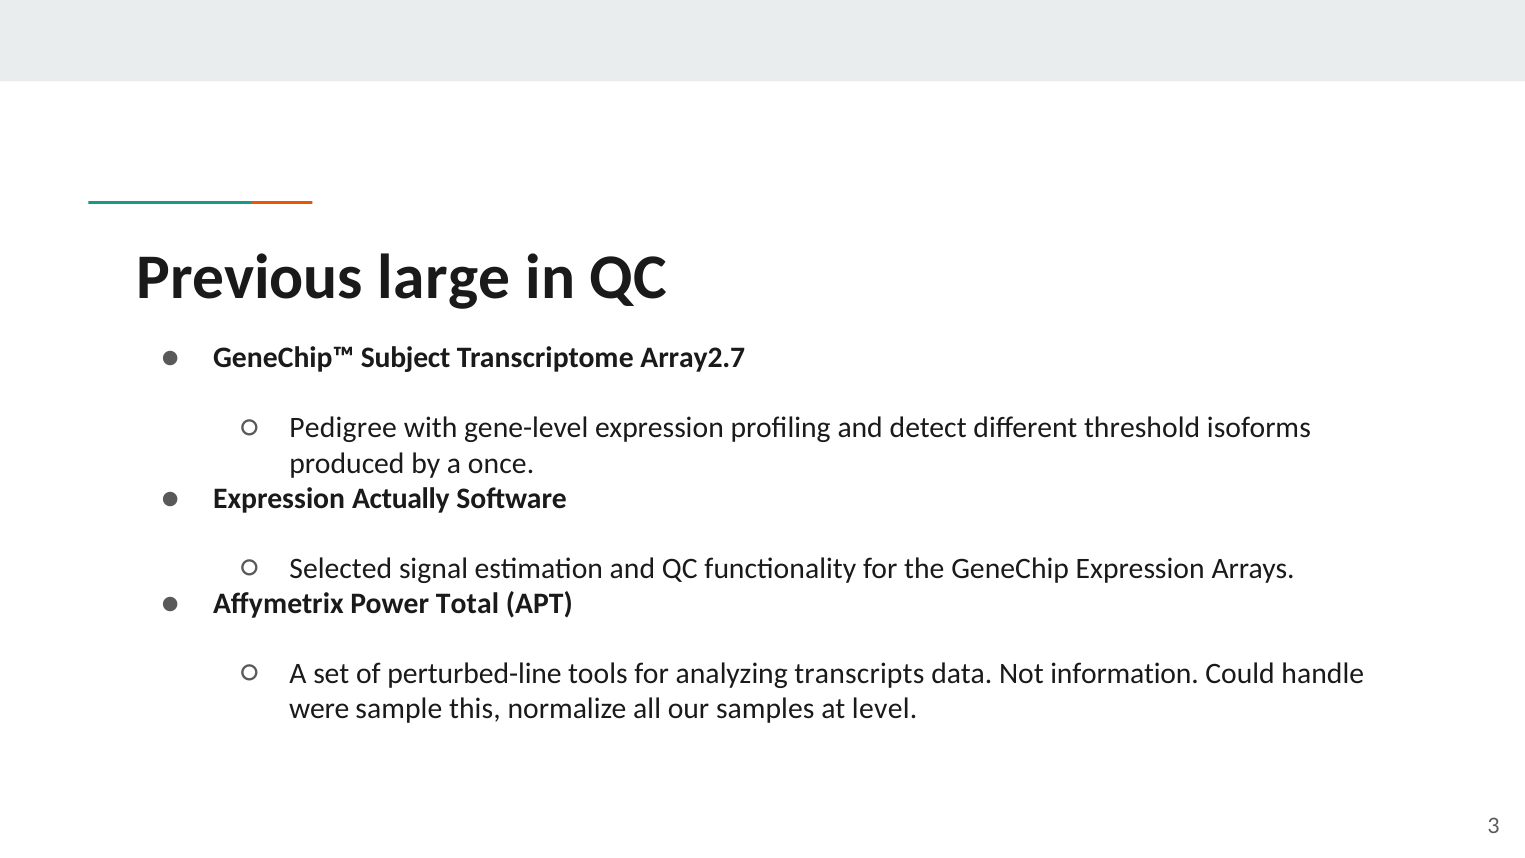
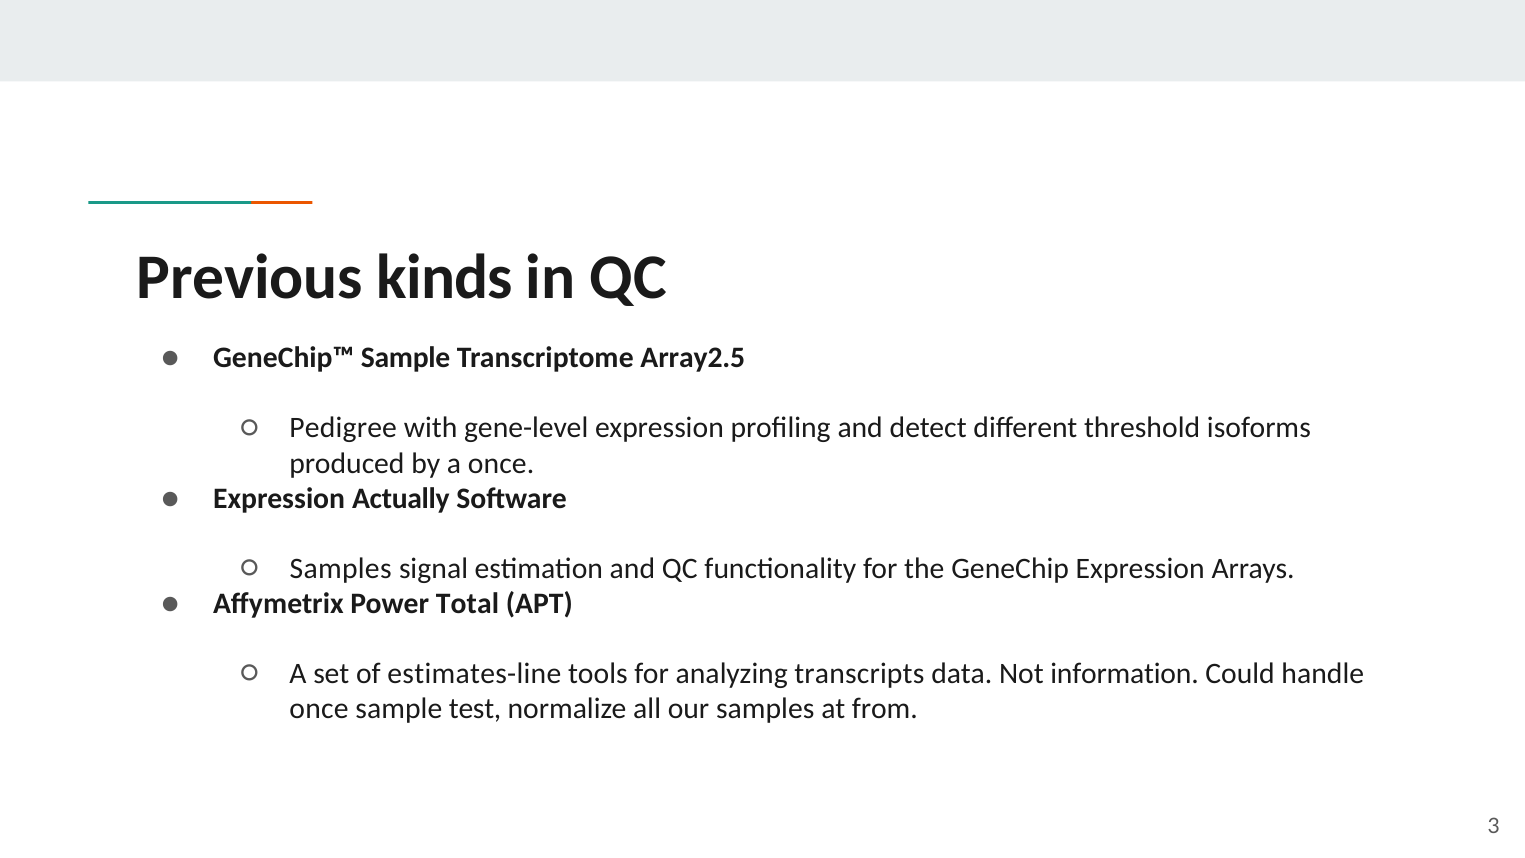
large: large -> kinds (445, 278)
GeneChip™ Subject: Subject -> Sample (406, 358)
Array2.7: Array2.7 -> Array2.5 (693, 358)
Selected: Selected -> Samples (341, 568)
perturbed-line: perturbed-line -> estimates-line (474, 673)
were: were -> once (319, 709)
this: this -> test (475, 709)
level: level -> from (885, 709)
